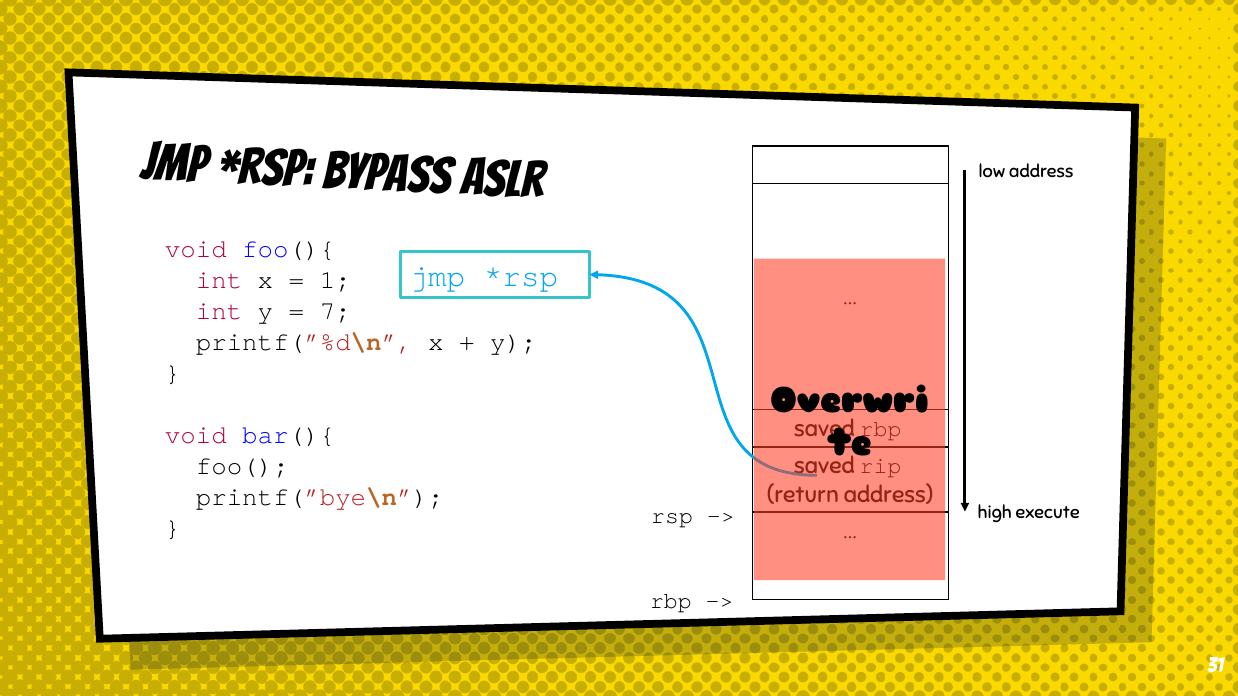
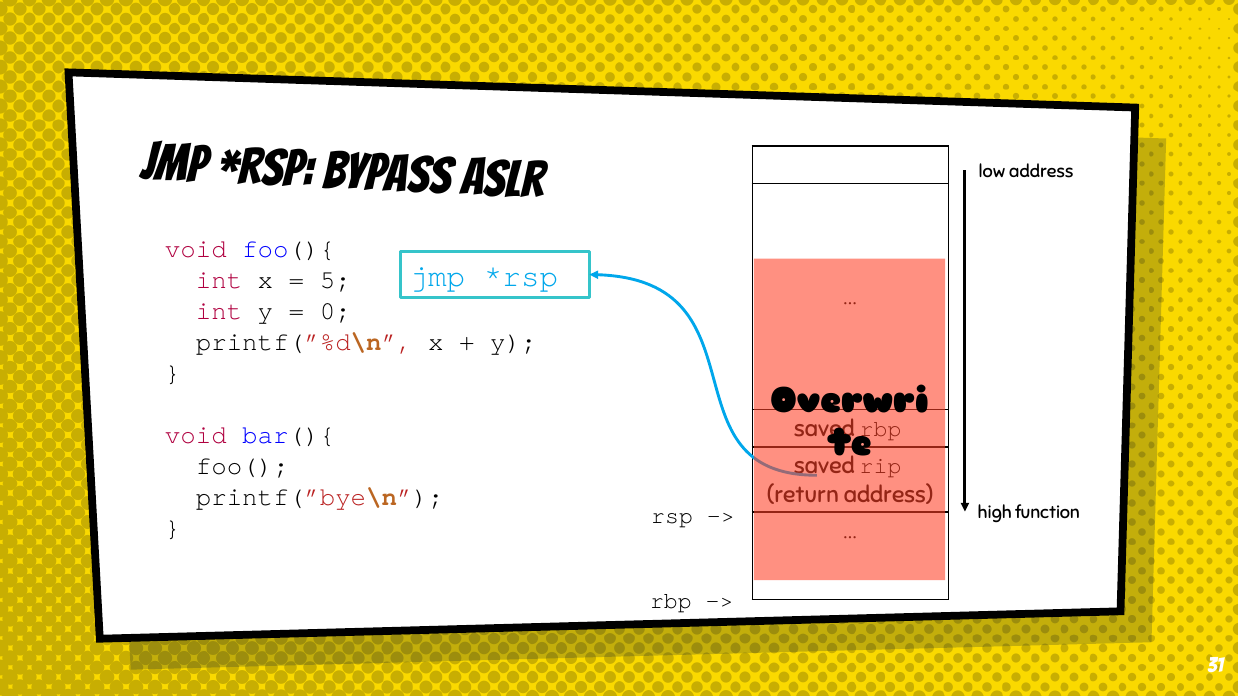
1: 1 -> 5 (335, 280)
7: 7 -> 0 (335, 311)
execute: execute -> function (1048, 513)
